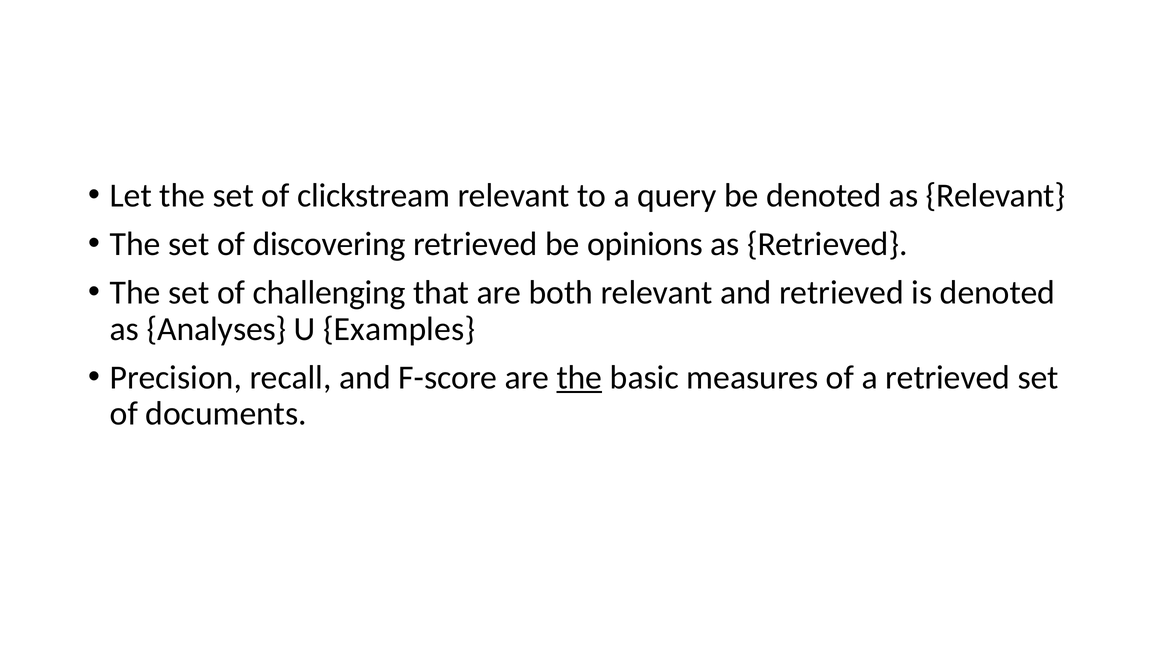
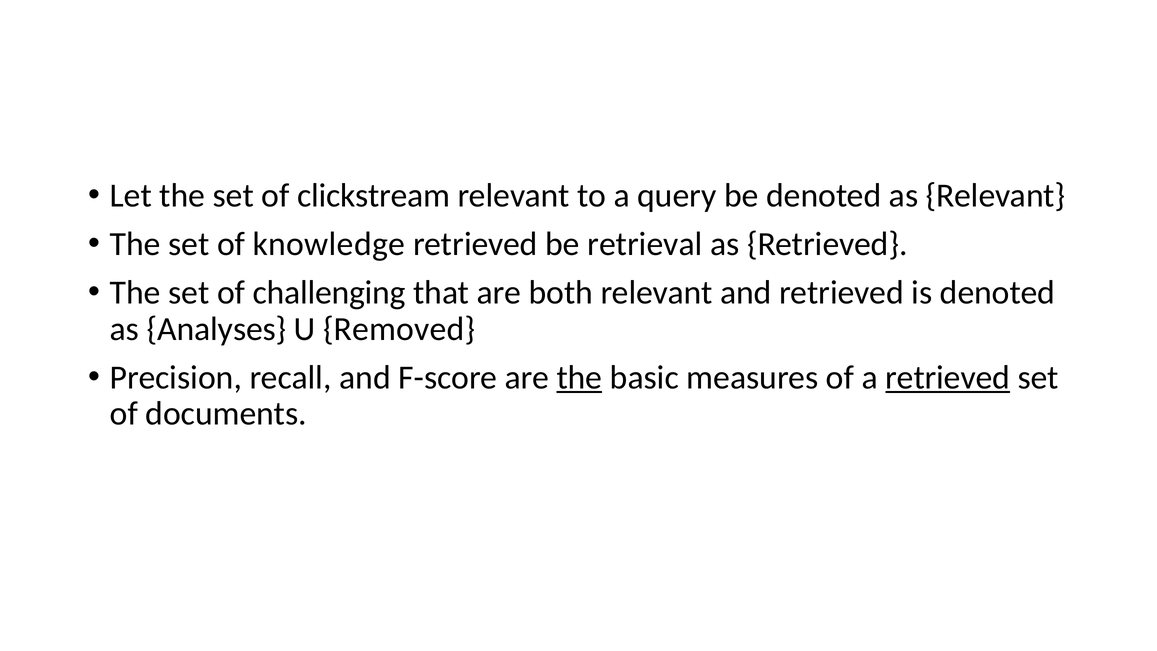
discovering: discovering -> knowledge (329, 244)
opinions: opinions -> retrieval (645, 244)
Examples: Examples -> Removed (399, 329)
retrieved underline: none -> present (948, 377)
